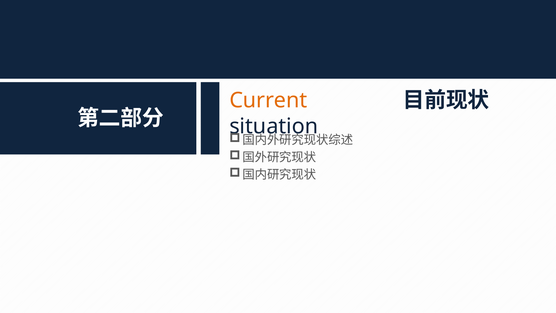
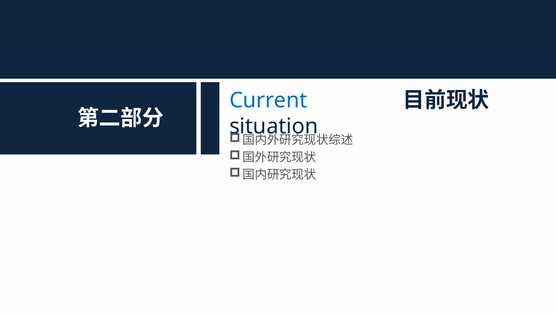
Current colour: orange -> blue (268, 100)
